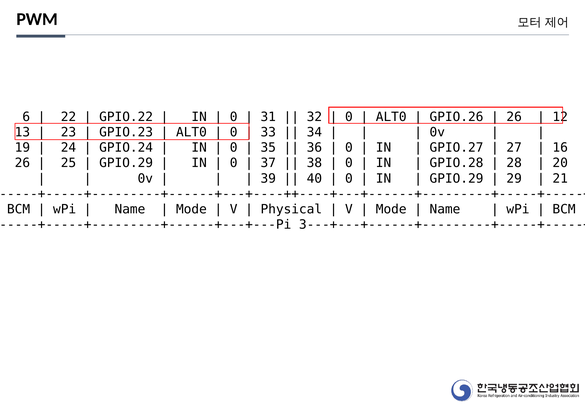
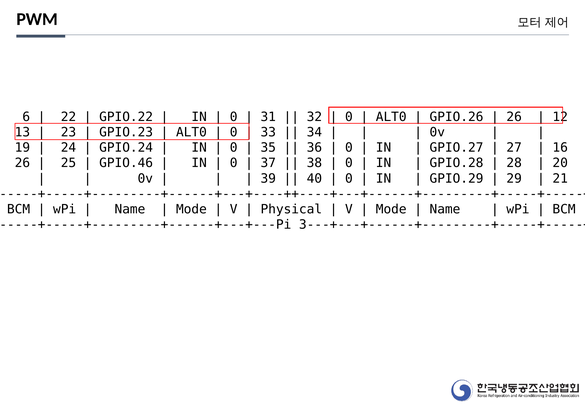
GPIO.29: GPIO.29 -> GPIO.46 (126, 163)
